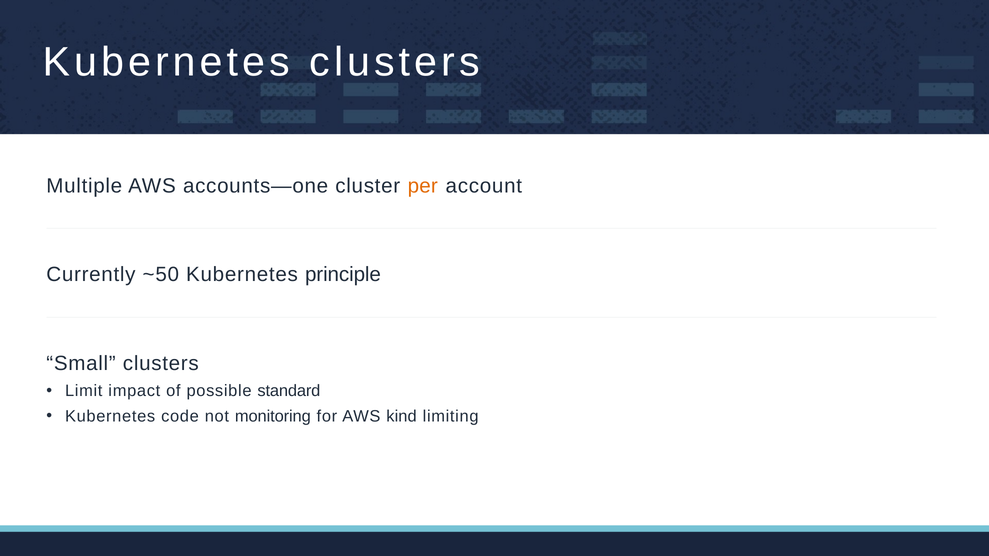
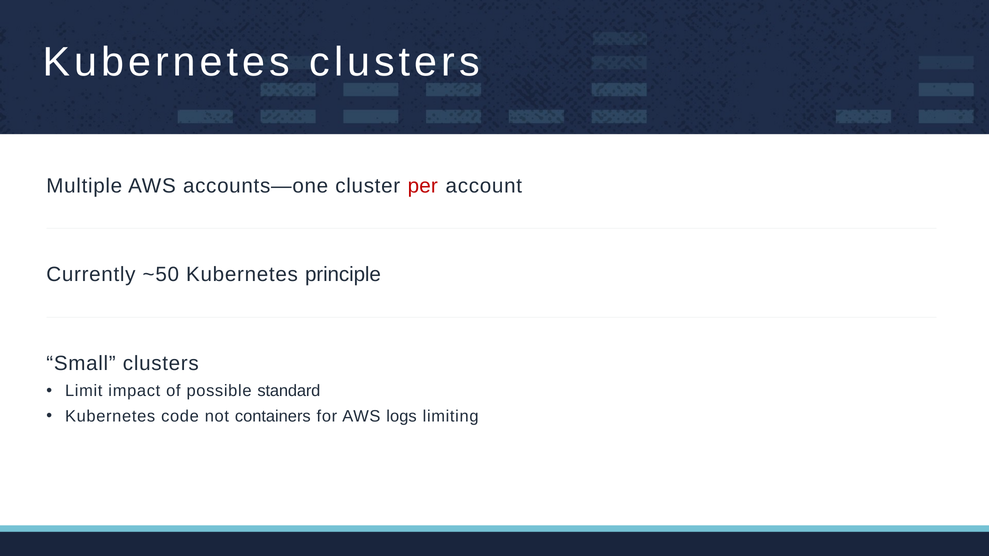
per colour: orange -> red (423, 186)
monitoring: monitoring -> containers (273, 417)
kind: kind -> logs (402, 417)
